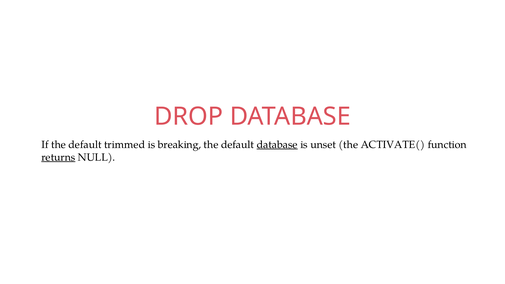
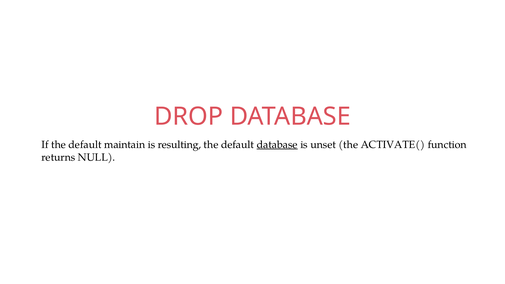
trimmed: trimmed -> maintain (125, 145)
breaking: breaking -> resulting (180, 145)
returns underline: present -> none (58, 157)
